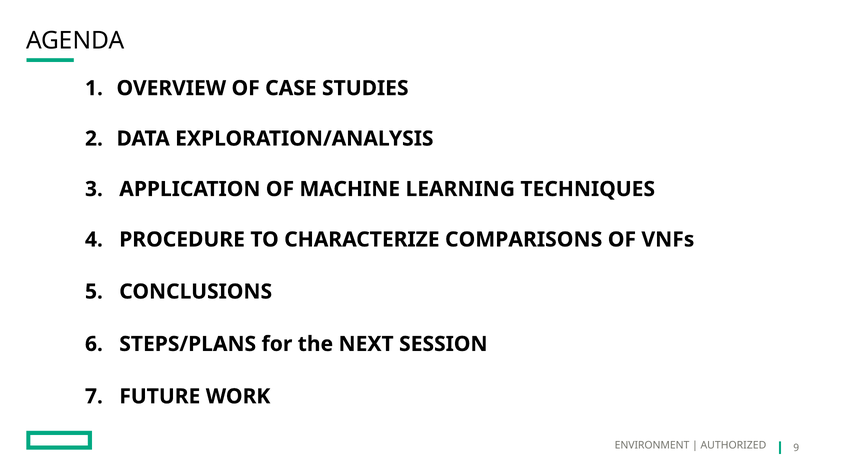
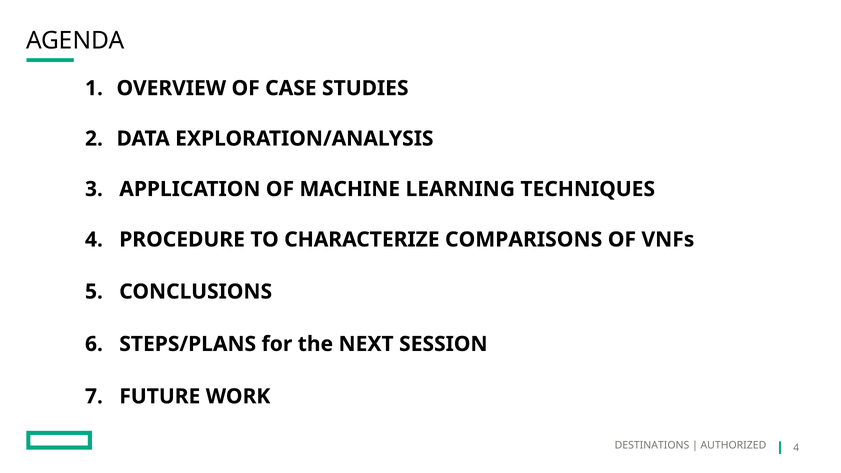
ENVIRONMENT: ENVIRONMENT -> DESTINATIONS (652, 445)
AUTHORIZED 9: 9 -> 4 (796, 448)
